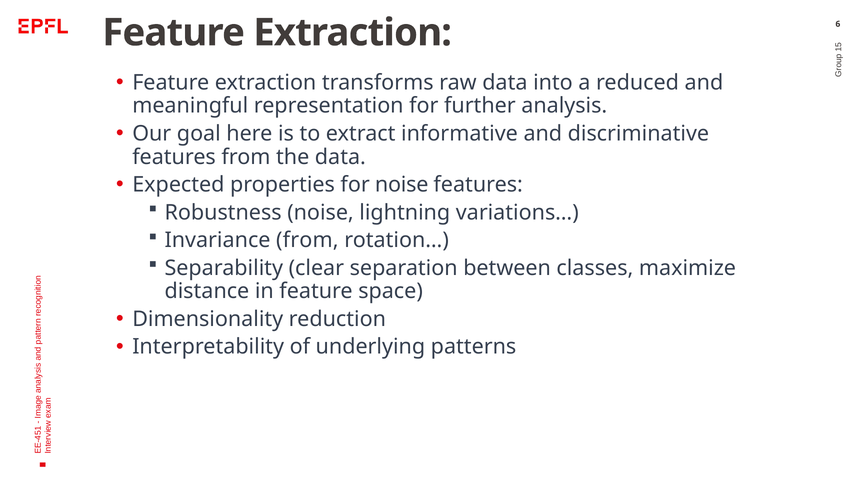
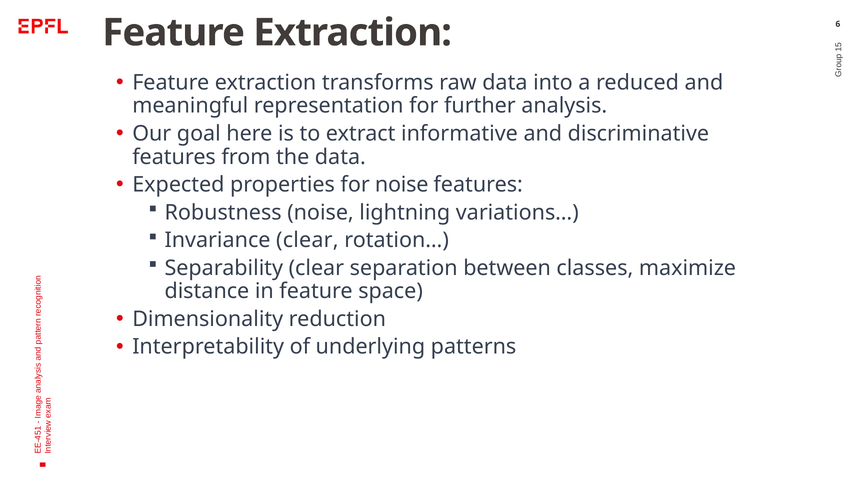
Invariance from: from -> clear (307, 240)
